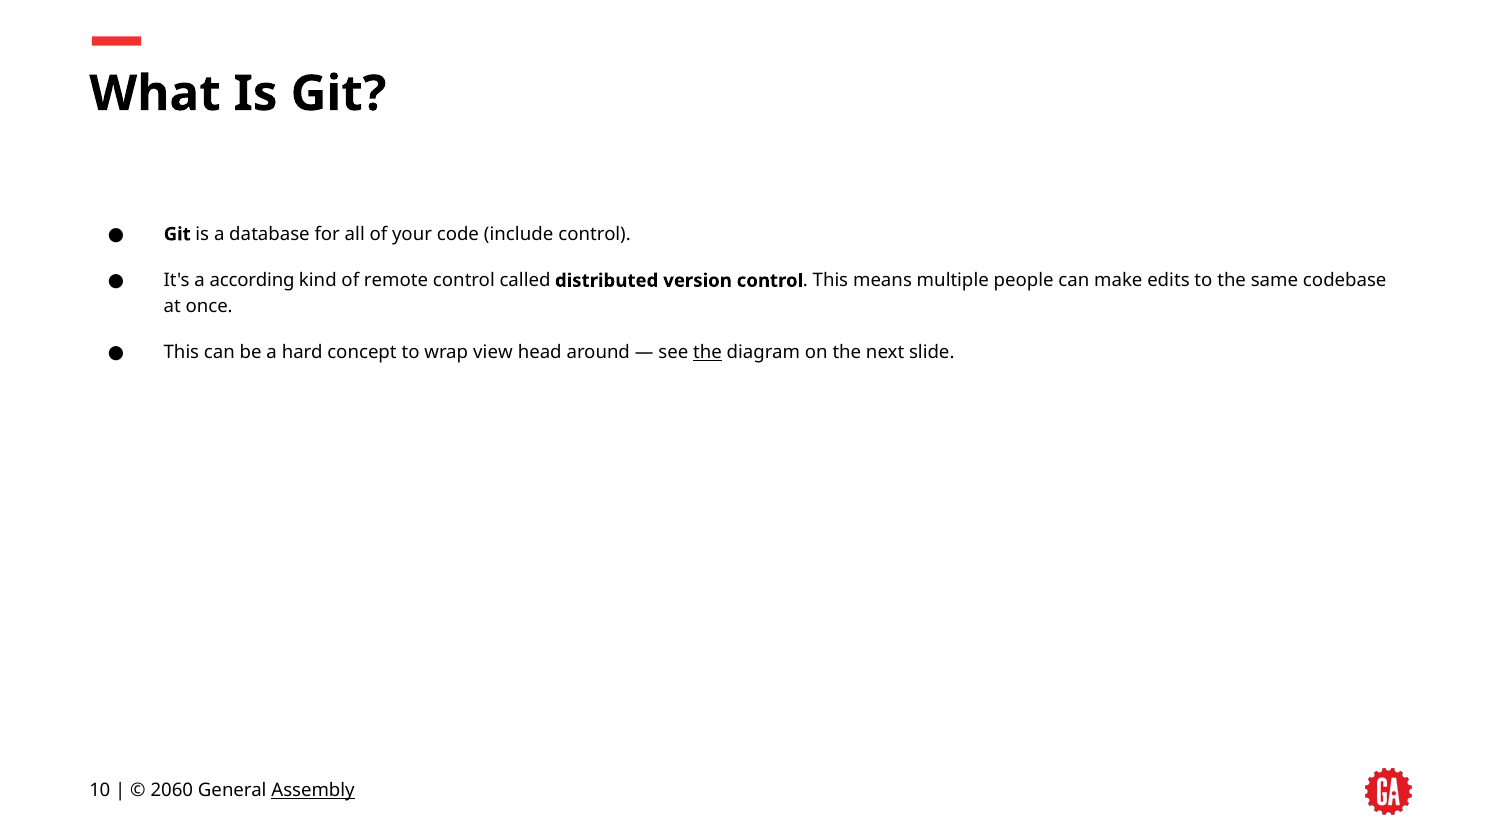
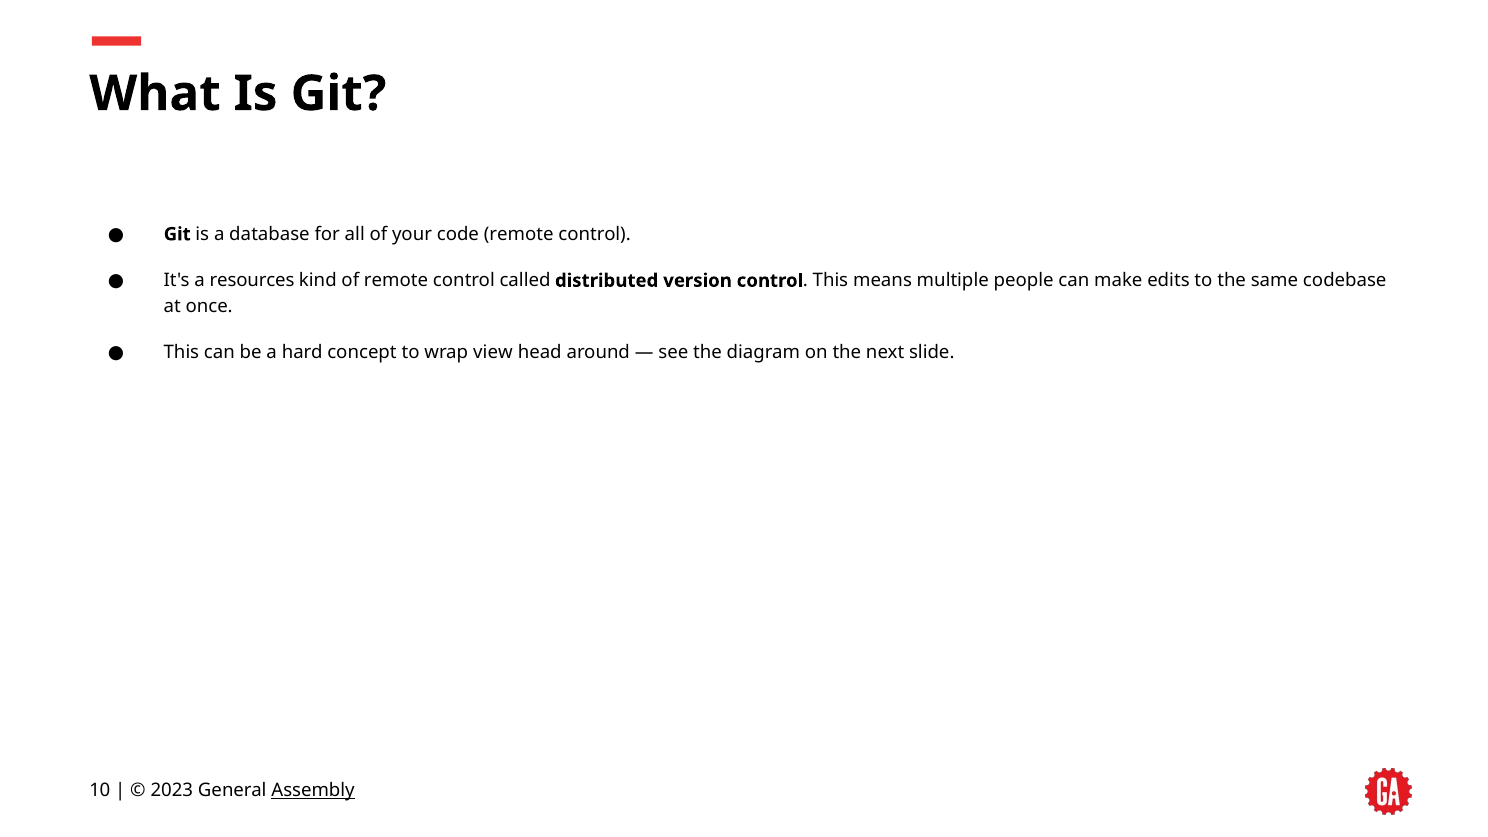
code include: include -> remote (519, 234)
according: according -> resources (252, 281)
the underline: present -> none (708, 353)
2060: 2060 -> 2023 (172, 791)
